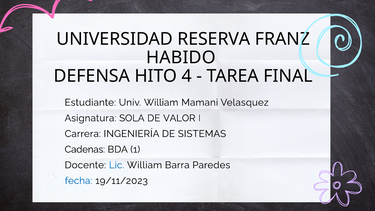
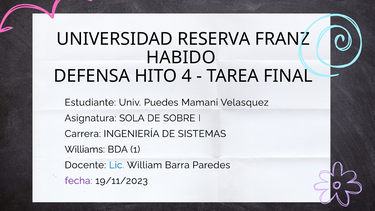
Univ William: William -> Puedes (161, 102)
VALOR: VALOR -> SOBRE (179, 118)
Cadenas: Cadenas -> Williams (85, 149)
fecha colour: blue -> purple (79, 181)
